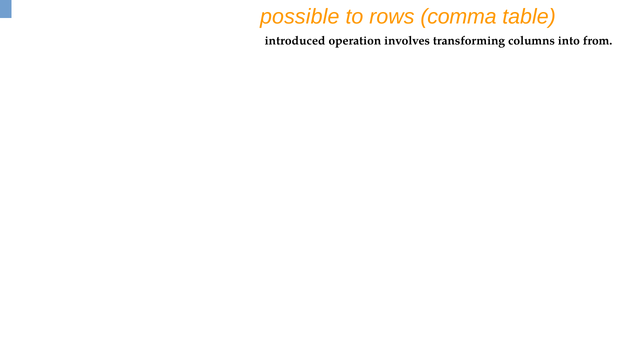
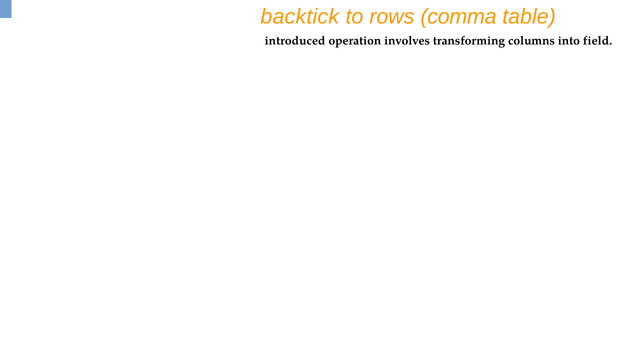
possible: possible -> backtick (300, 17)
from: from -> field (598, 41)
